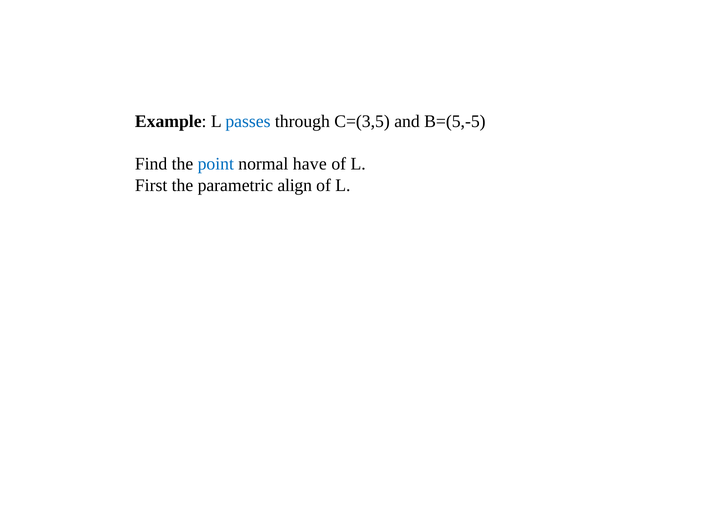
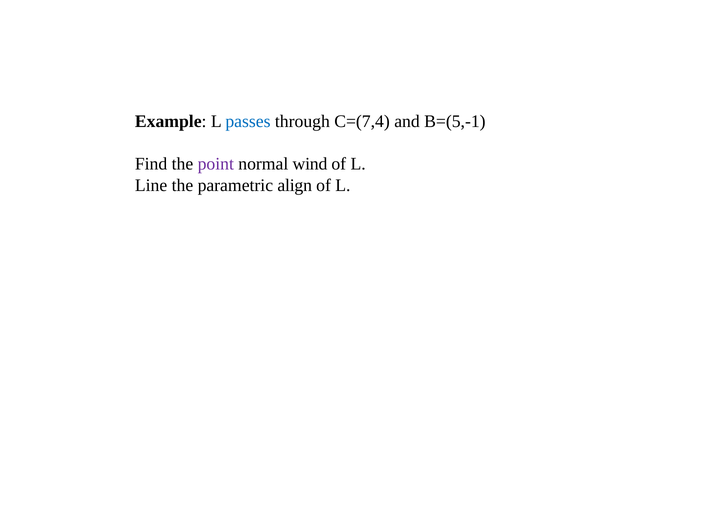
C=(3,5: C=(3,5 -> C=(7,4 (362, 122)
B=(5,-5: B=(5,-5 -> B=(5,-1 (455, 122)
point colour: blue -> purple (216, 164)
have: have -> wind (310, 164)
First: First -> Line (151, 185)
